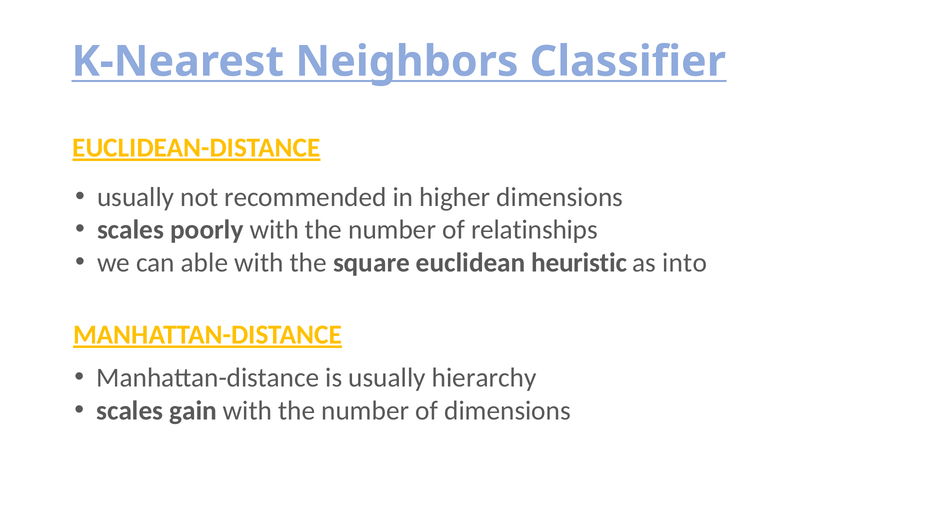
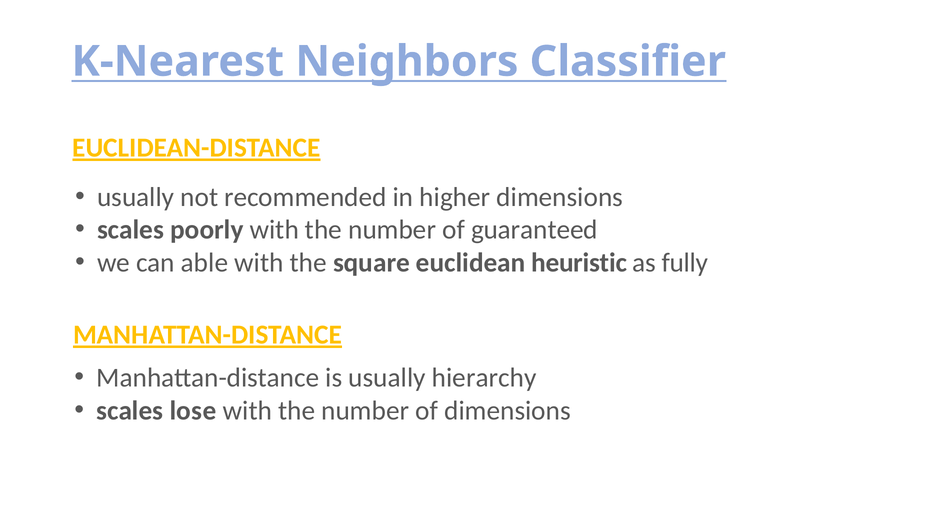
relatinships: relatinships -> guaranteed (534, 230)
into: into -> fully (685, 263)
gain: gain -> lose (193, 411)
